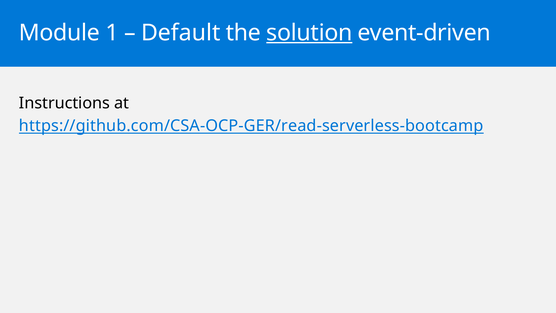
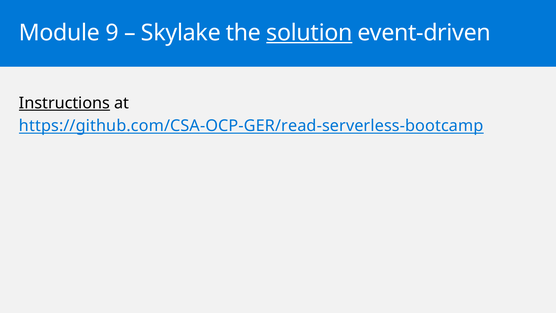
1: 1 -> 9 (112, 33)
Default: Default -> Skylake (181, 33)
Instructions underline: none -> present (65, 103)
